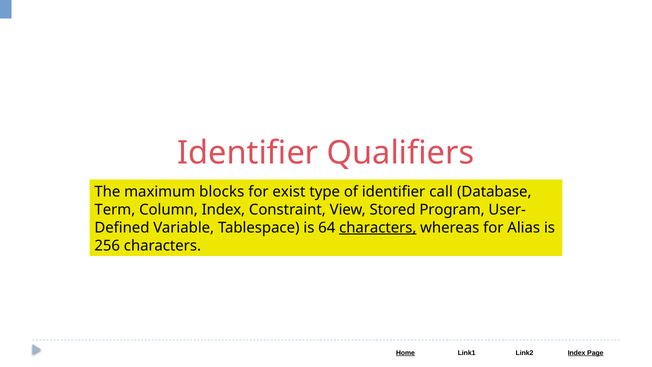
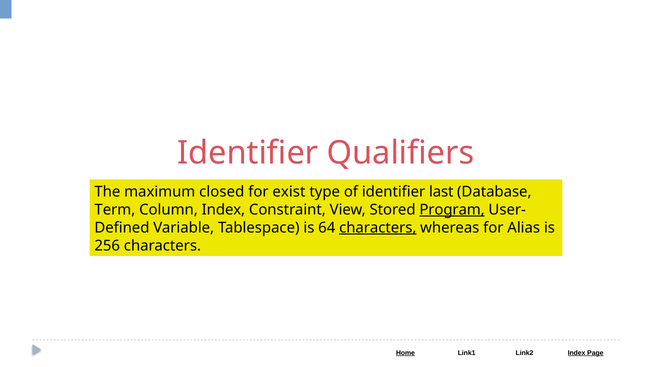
blocks: blocks -> closed (222, 192)
call: call -> last (441, 192)
Program underline: none -> present (452, 210)
